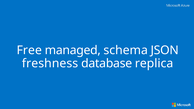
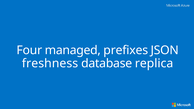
Free: Free -> Four (29, 50)
schema: schema -> prefixes (126, 50)
